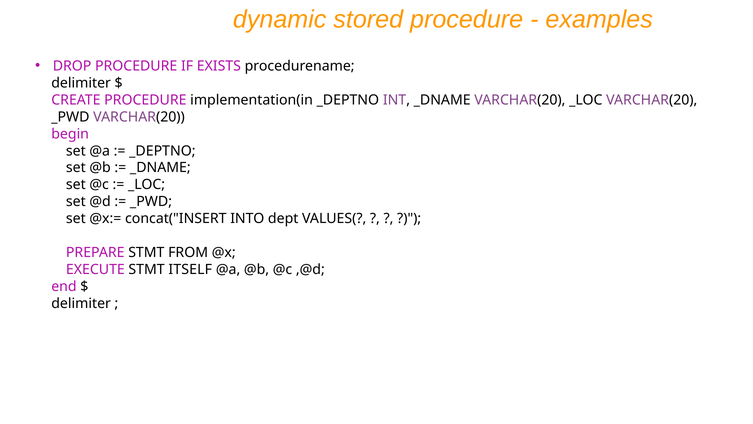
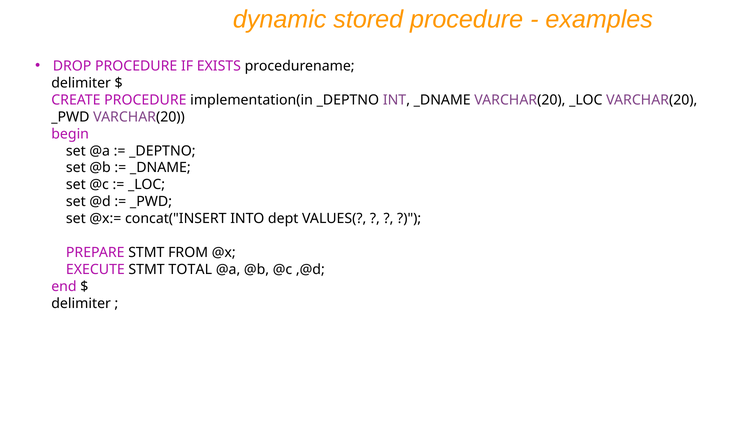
ITSELF: ITSELF -> TOTAL (190, 269)
